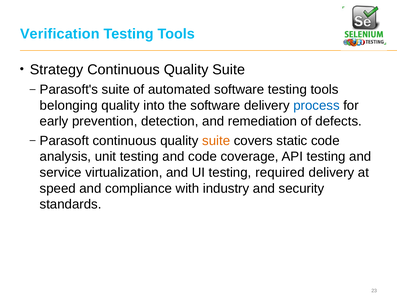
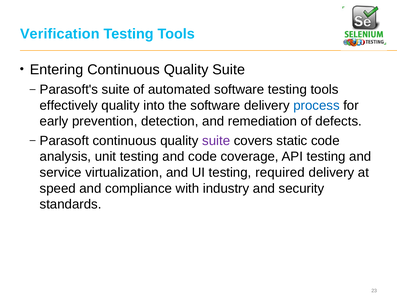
Strategy: Strategy -> Entering (57, 70)
belonging: belonging -> effectively (69, 105)
suite colour: orange -> purple (216, 141)
